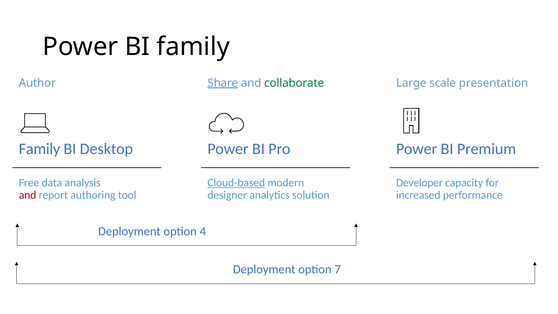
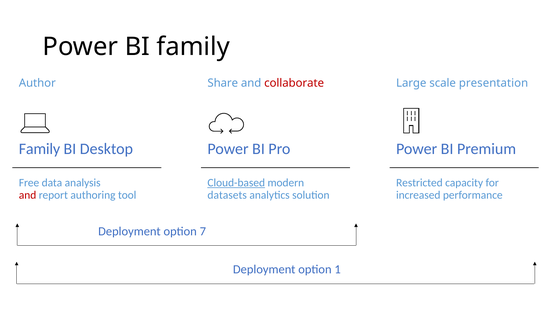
Share underline: present -> none (223, 83)
collaborate colour: green -> red (294, 83)
Developer: Developer -> Restricted (419, 183)
designer: designer -> datasets (227, 195)
4: 4 -> 7 (203, 231)
7: 7 -> 1 (338, 269)
